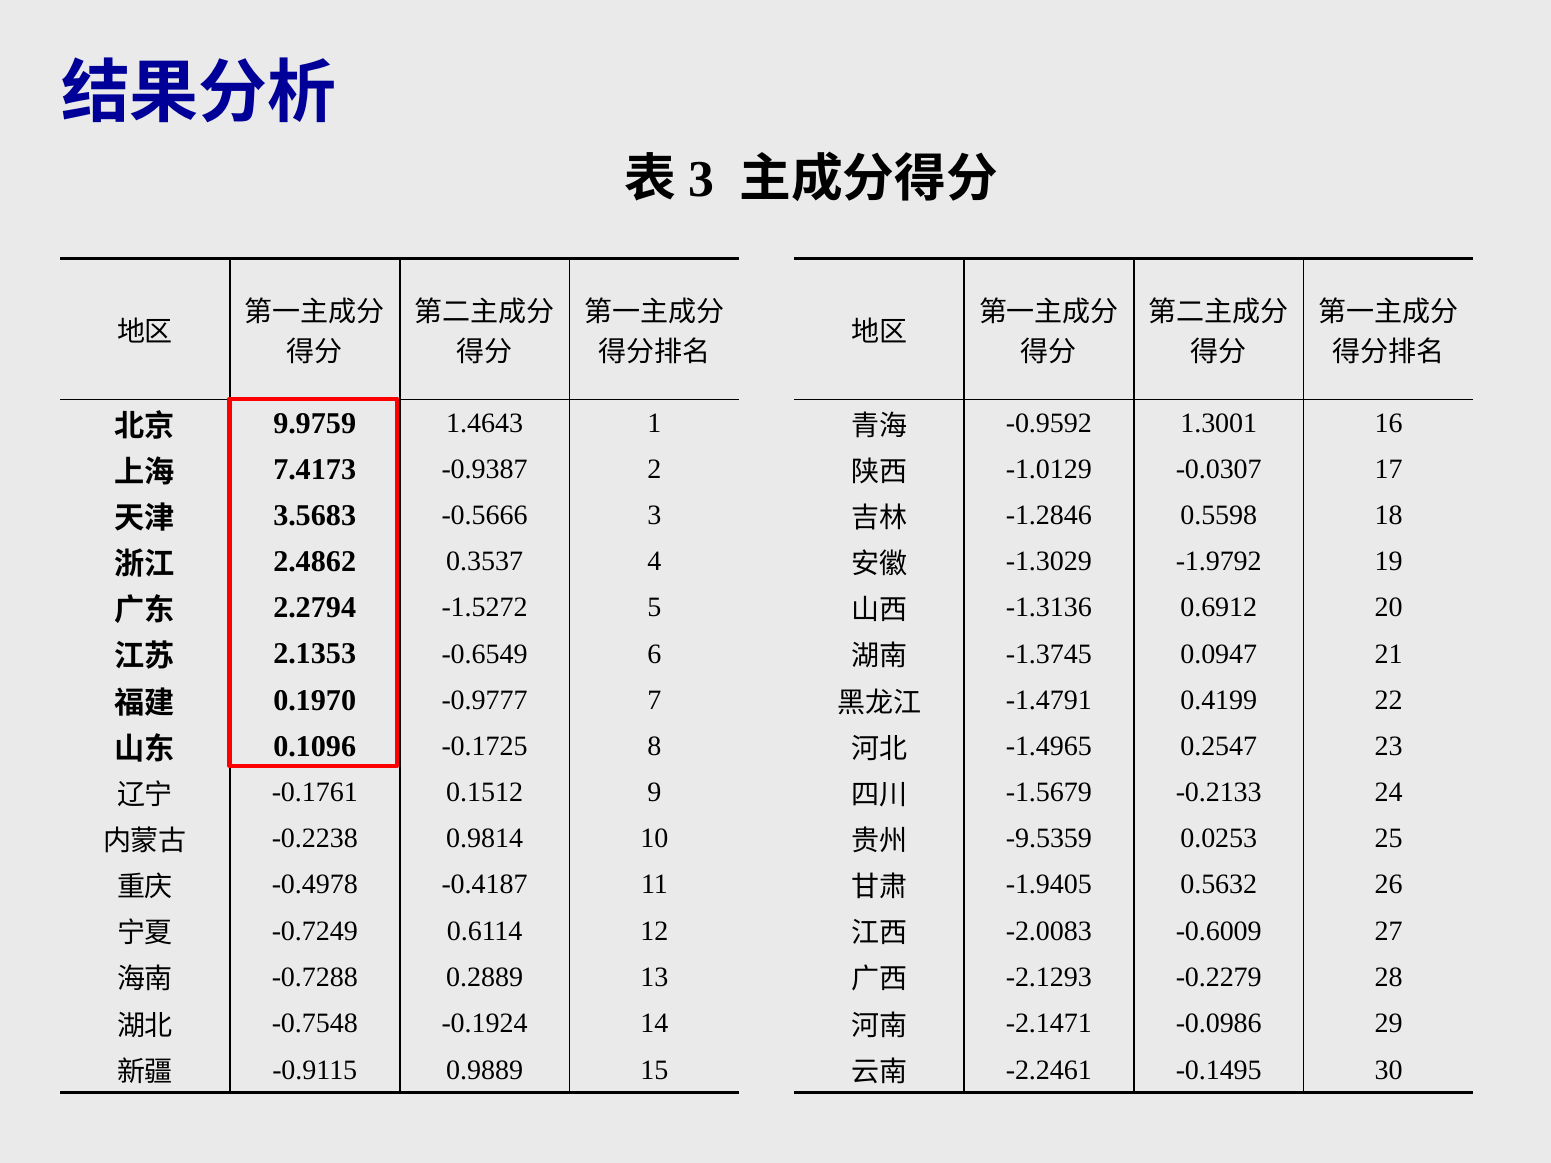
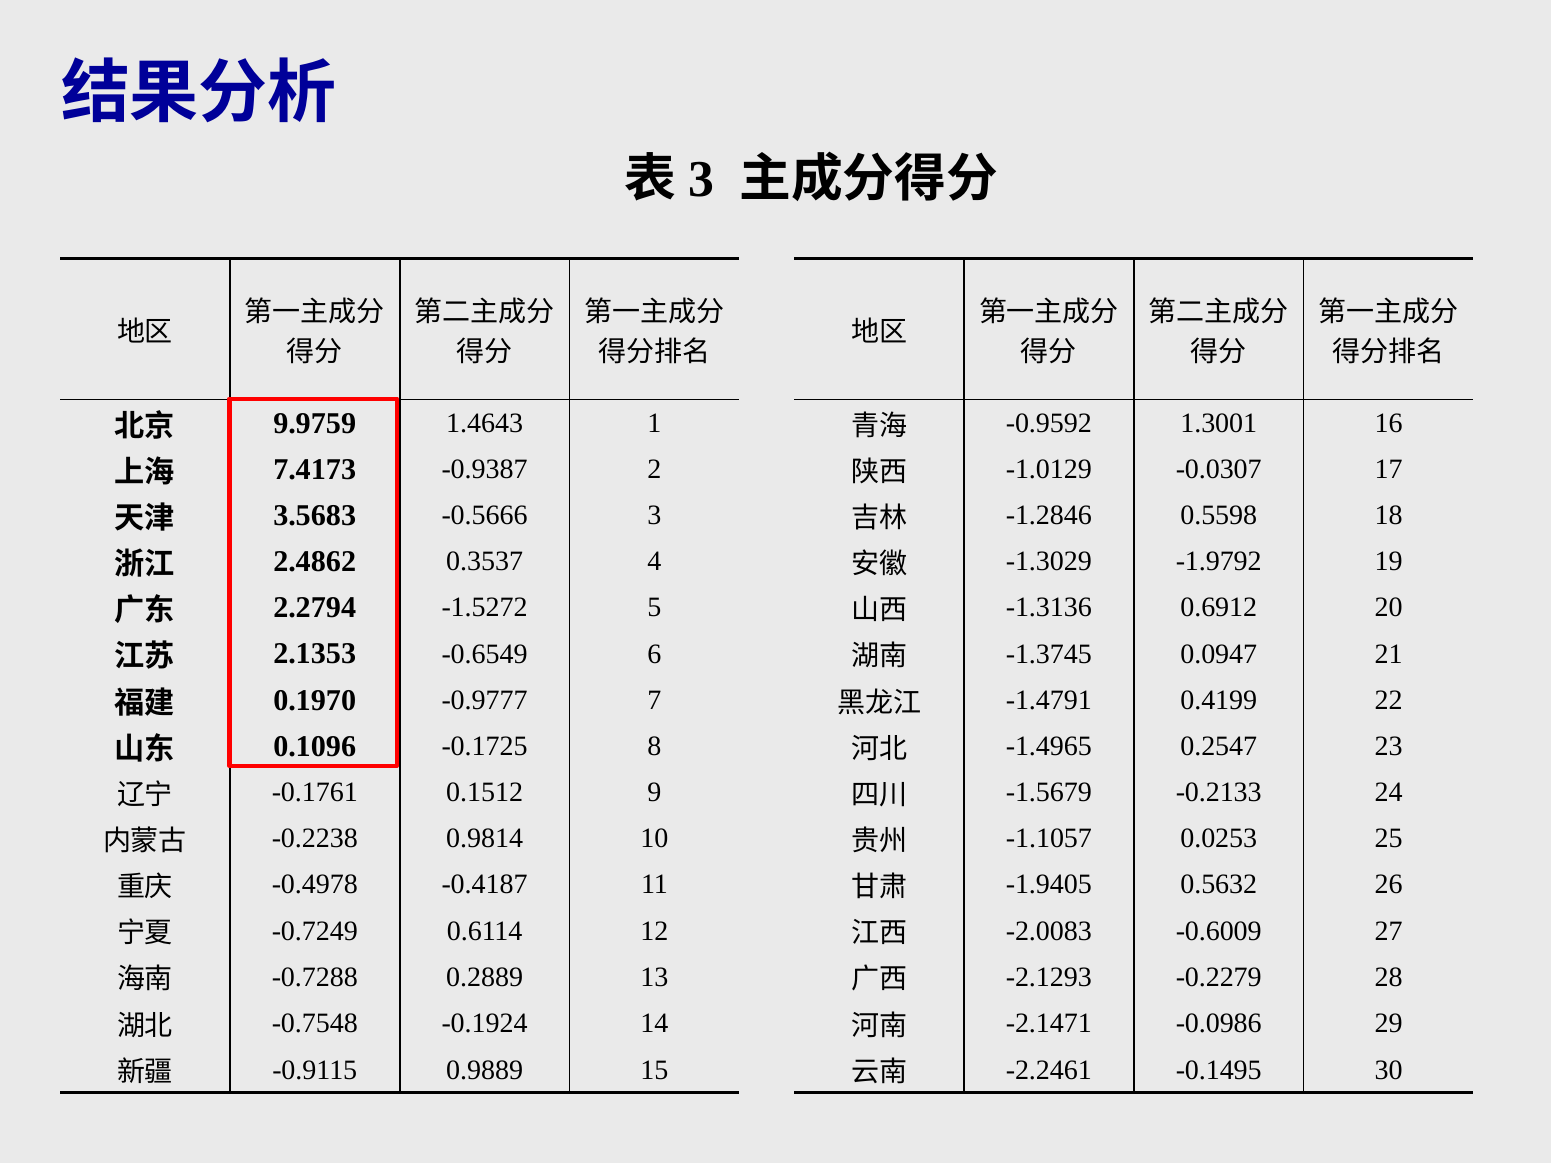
-9.5359: -9.5359 -> -1.1057 (1049, 839)
